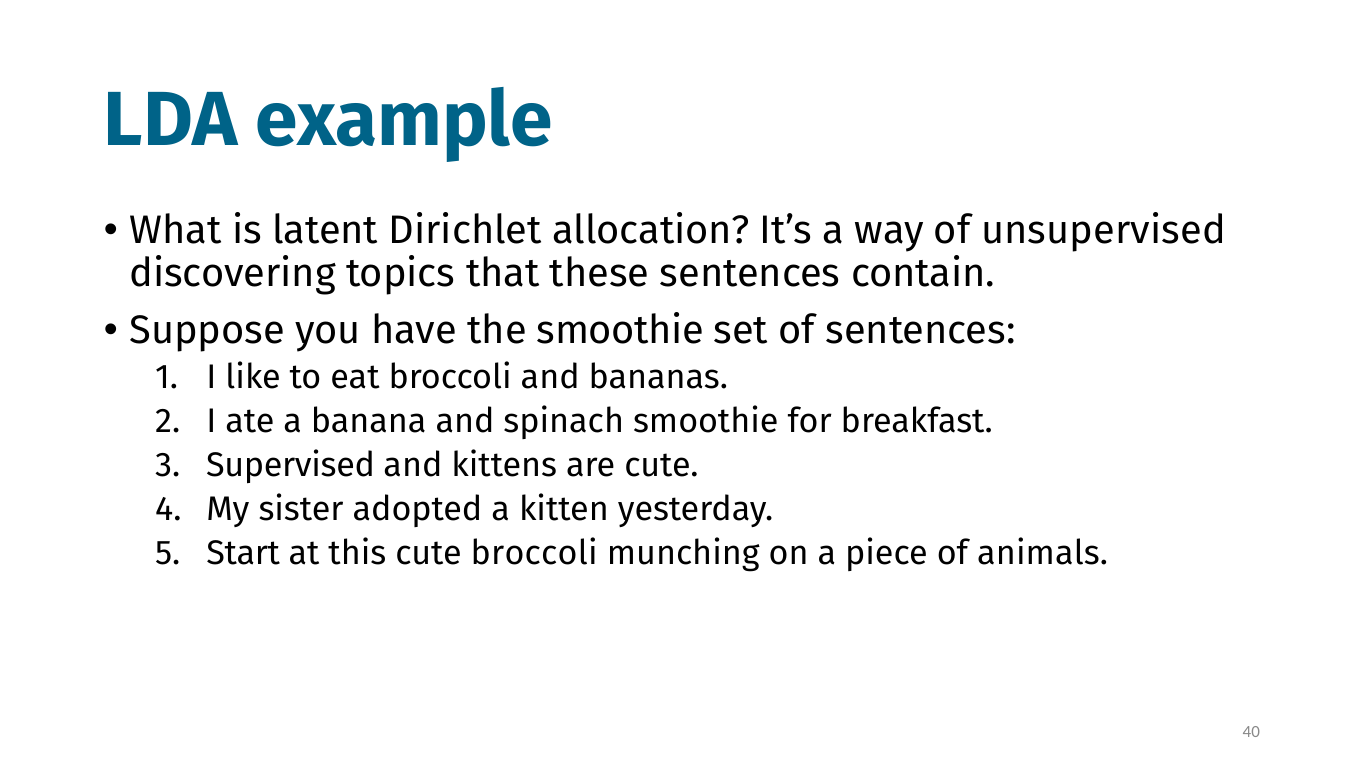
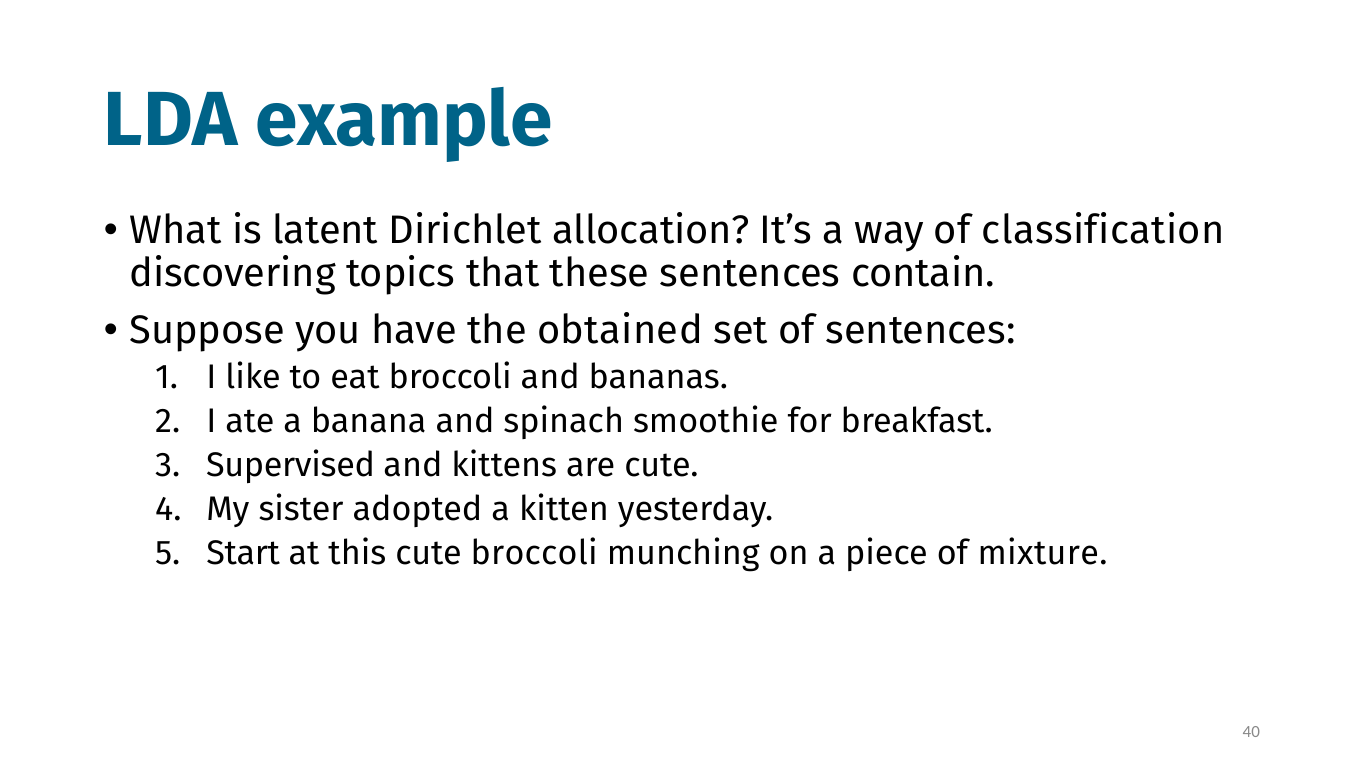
unsupervised: unsupervised -> classification (1103, 231)
the smoothie: smoothie -> obtained (620, 331)
animals: animals -> mixture (1043, 553)
